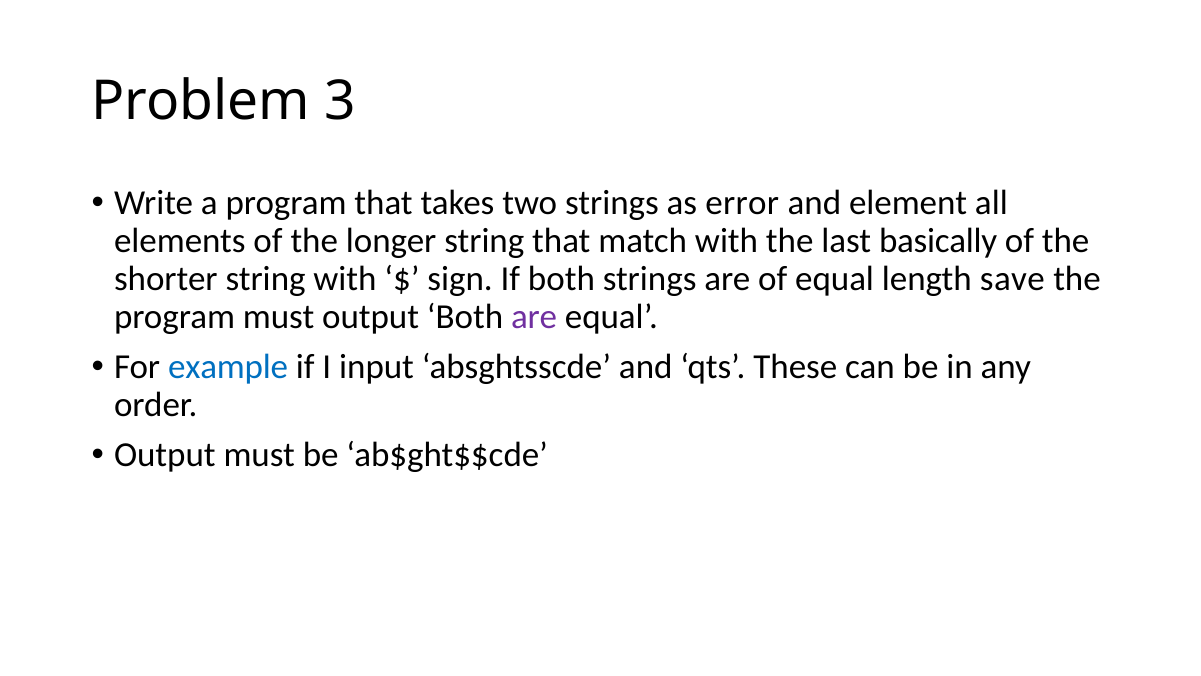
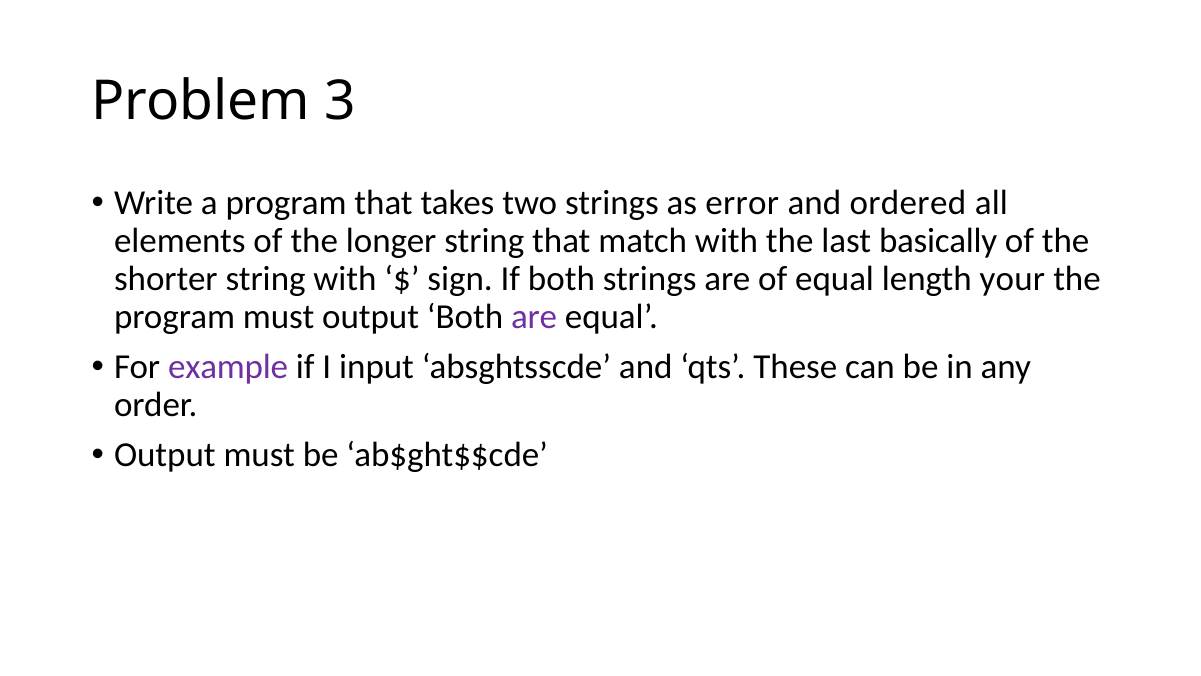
element: element -> ordered (908, 203)
save: save -> your (1012, 279)
example colour: blue -> purple (228, 367)
